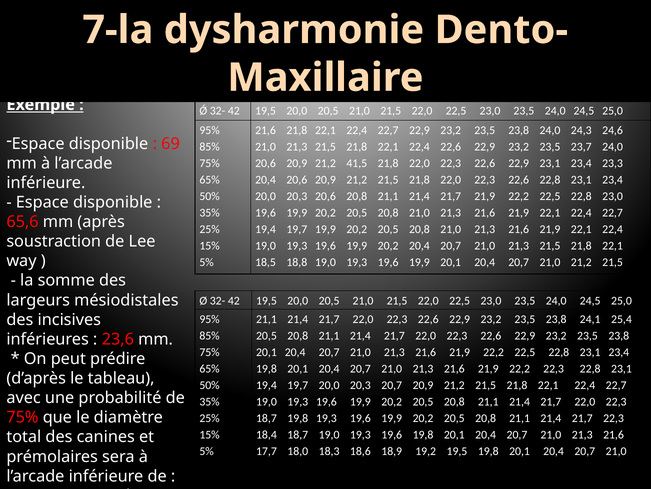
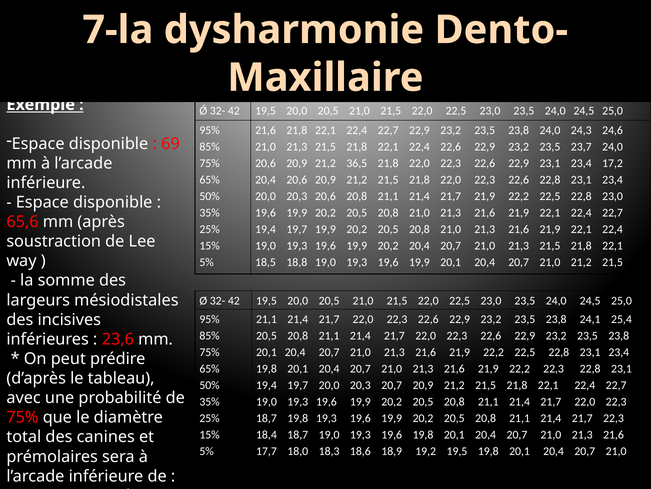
41,5: 41,5 -> 36,5 (357, 163)
23,3: 23,3 -> 17,2 (613, 163)
